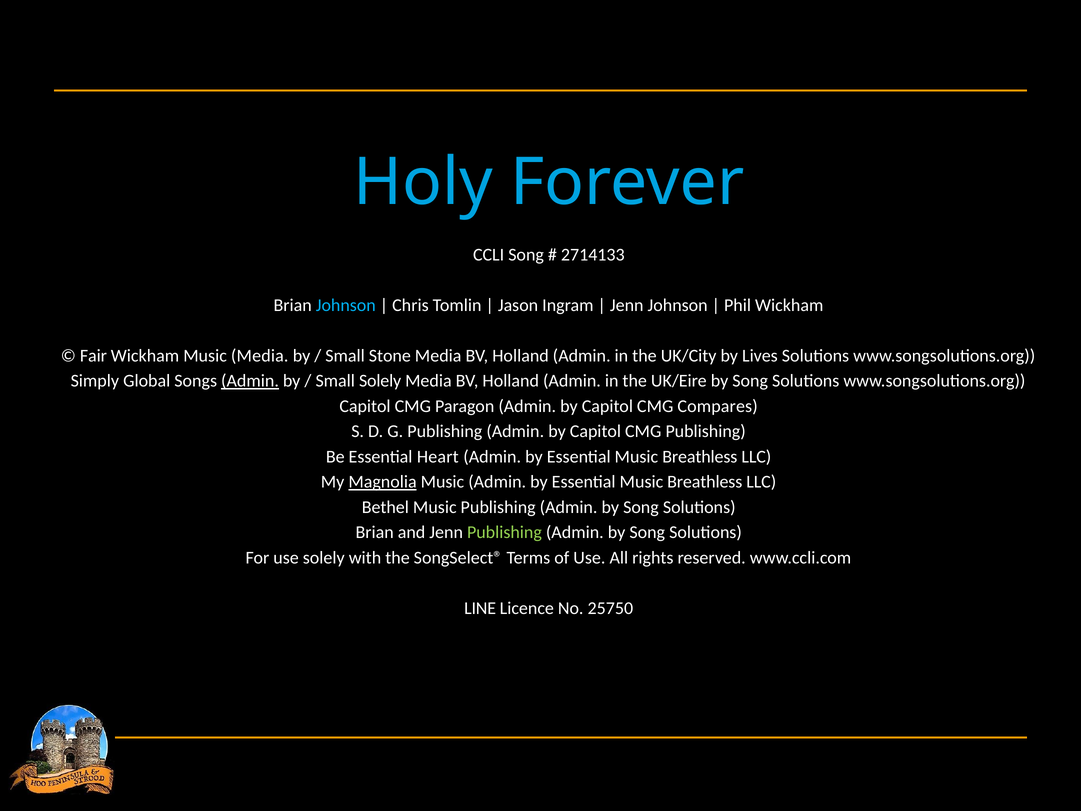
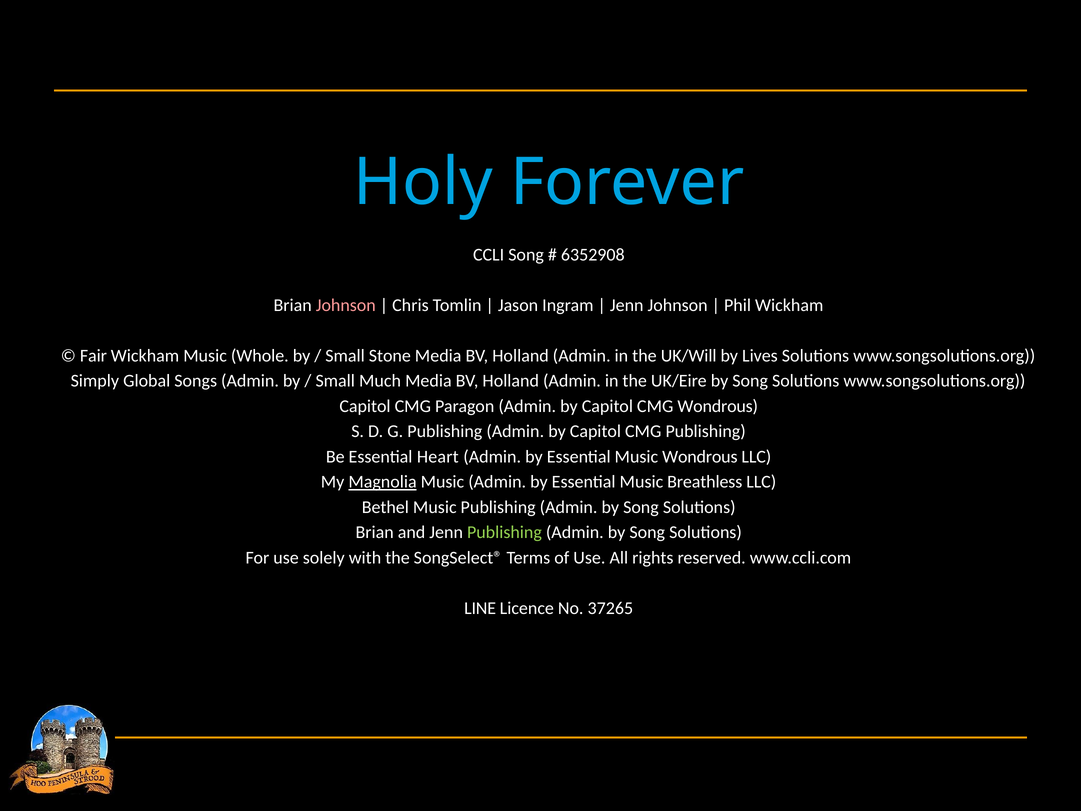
2714133: 2714133 -> 6352908 (593, 255)
Johnson colour: light blue -> pink (346, 305)
Music Media: Media -> Whole (260, 356)
UK/City: UK/City -> UK/Will (689, 356)
Admin underline: present -> none (250, 381)
Small Solely: Solely -> Much (380, 381)
CMG Compares: Compares -> Wondrous (718, 406)
Breathless: Breathless -> Wondrous (700, 457)
25750: 25750 -> 37265 (610, 608)
